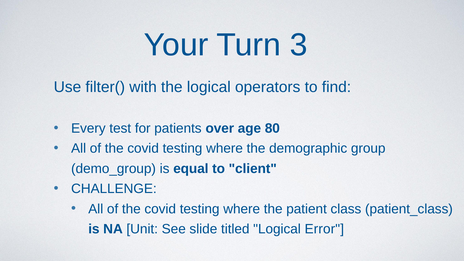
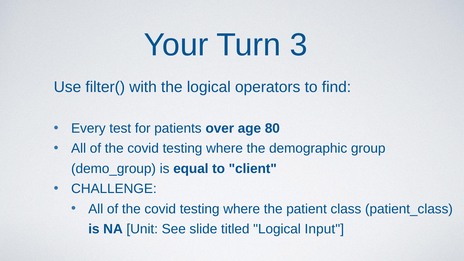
Error: Error -> Input (324, 229)
